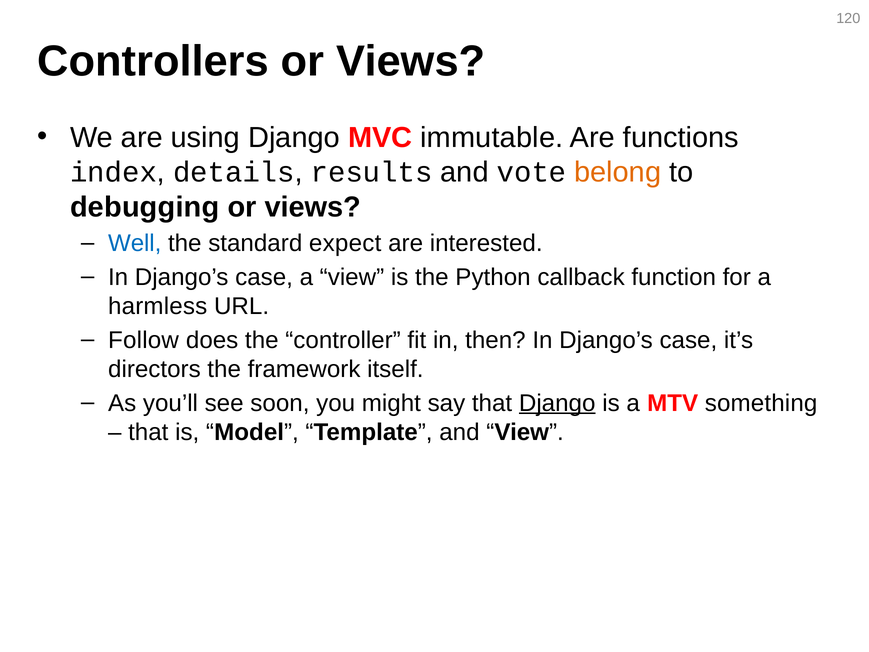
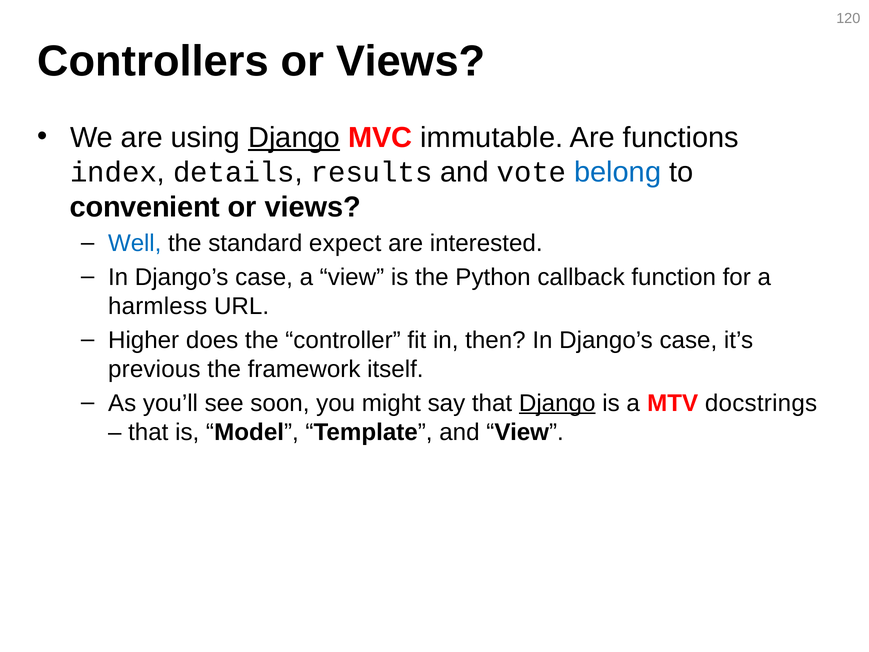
Django underline: none -> present (294, 137)
belong colour: orange -> blue (618, 172)
debugging: debugging -> convenient (145, 207)
Follow: Follow -> Higher (144, 340)
directors: directors -> previous (154, 369)
something: something -> docstrings (761, 403)
